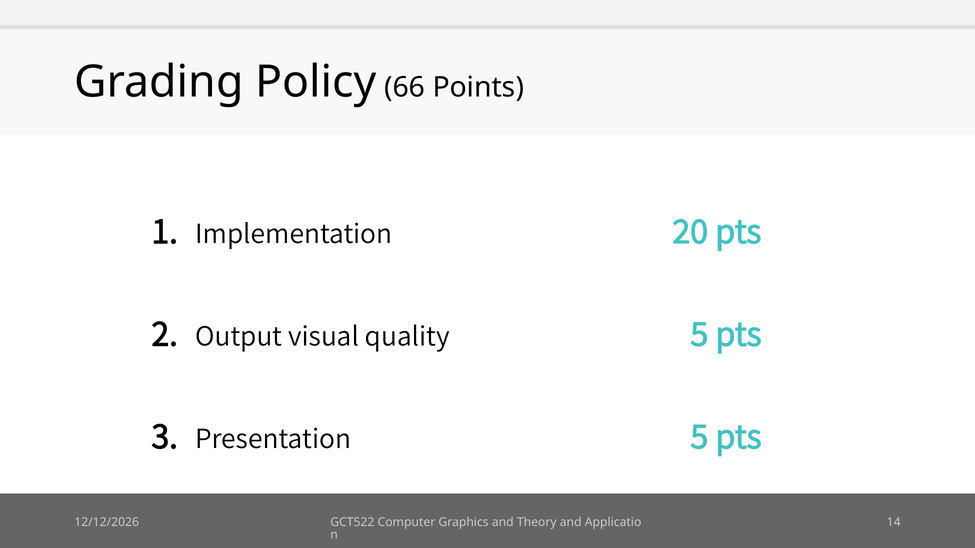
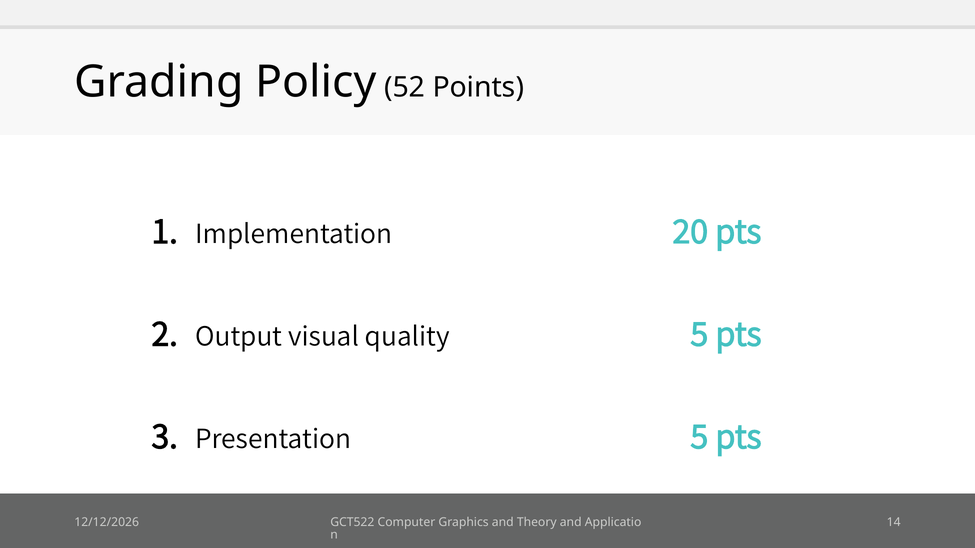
66: 66 -> 52 (405, 87)
